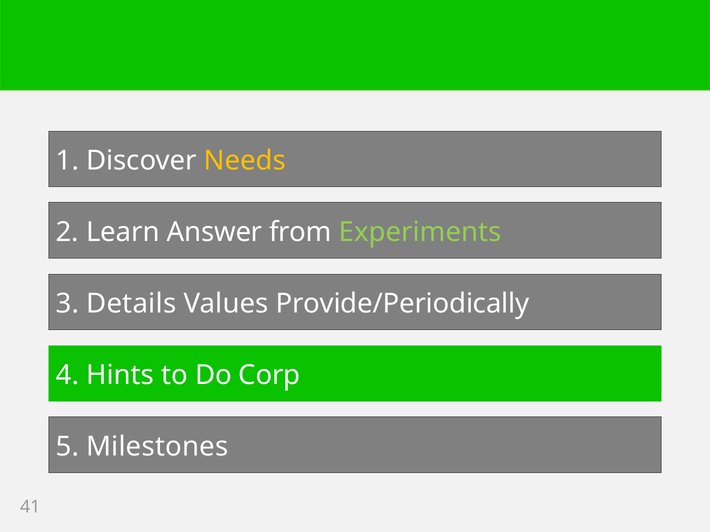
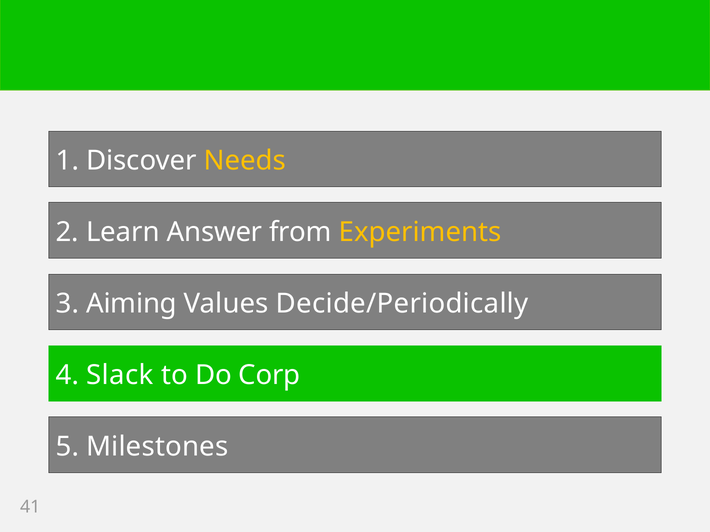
Experiments colour: light green -> yellow (420, 233)
Details: Details -> Aiming (132, 304)
Provide/Periodically: Provide/Periodically -> Decide/Periodically (402, 304)
Hints: Hints -> Slack (120, 376)
